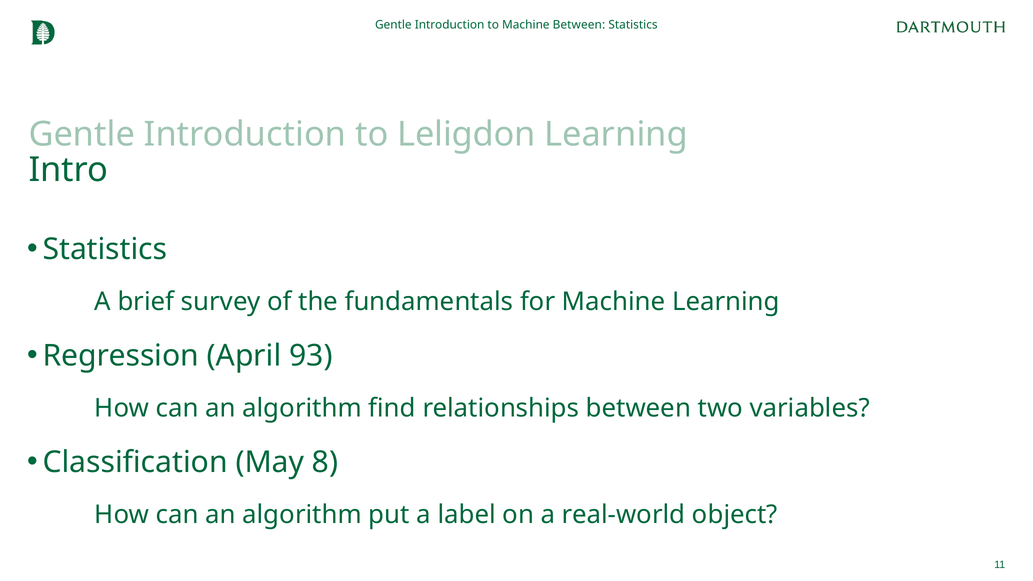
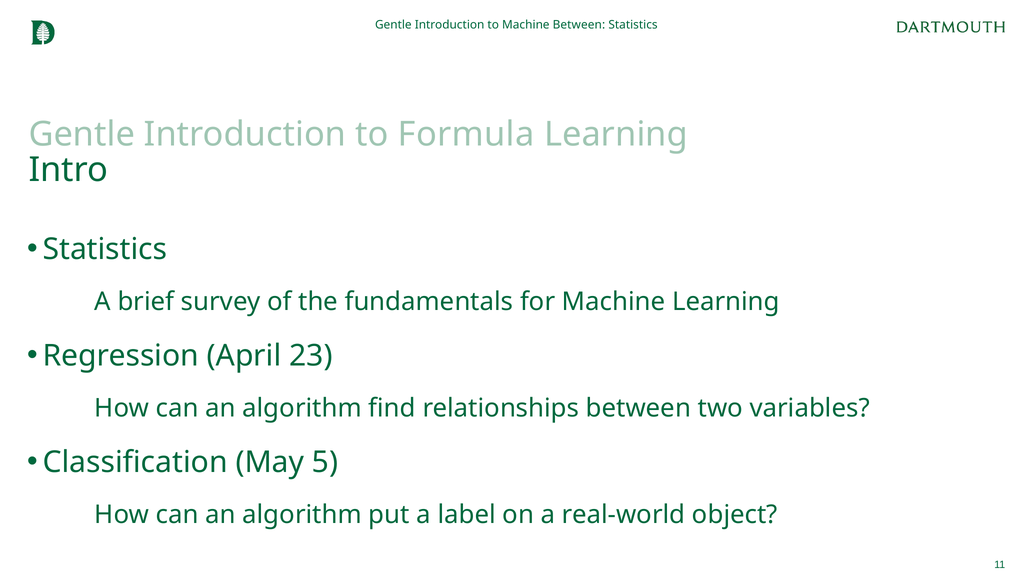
Leligdon: Leligdon -> Formula (466, 135)
93: 93 -> 23 (311, 356)
8: 8 -> 5 (325, 462)
